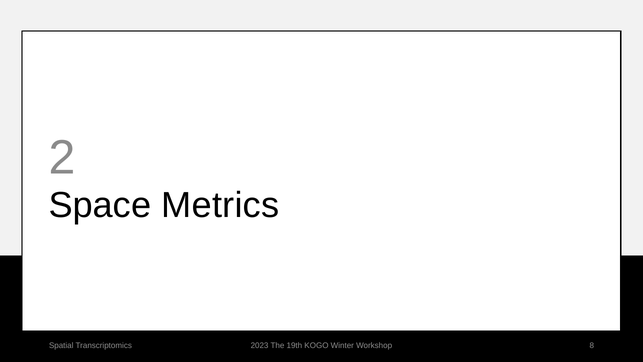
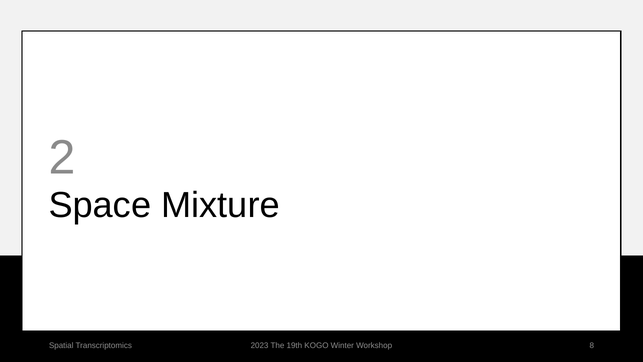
Metrics: Metrics -> Mixture (220, 205)
